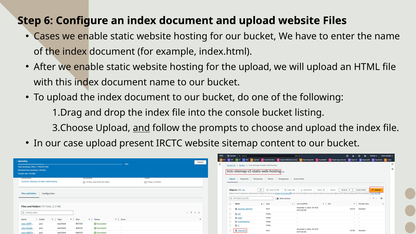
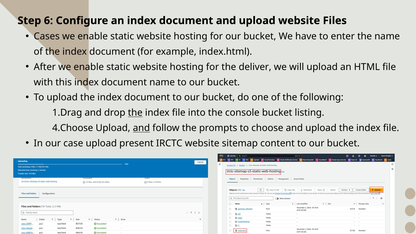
the upload: upload -> deliver (255, 67)
the underline: none -> present (135, 113)
3.Choose: 3.Choose -> 4.Choose (73, 128)
